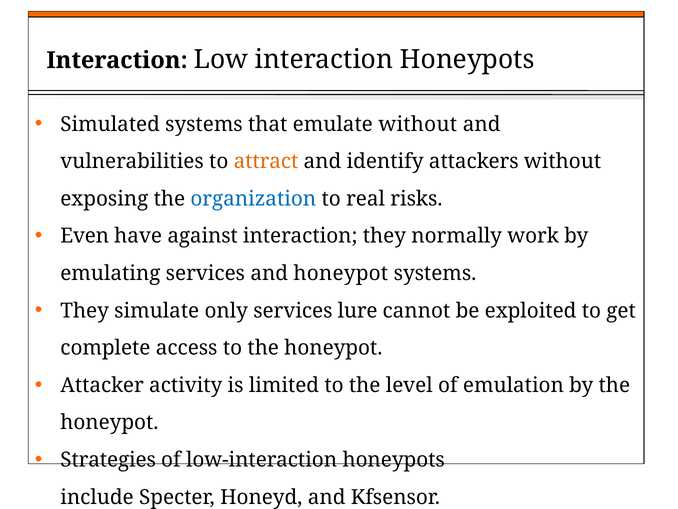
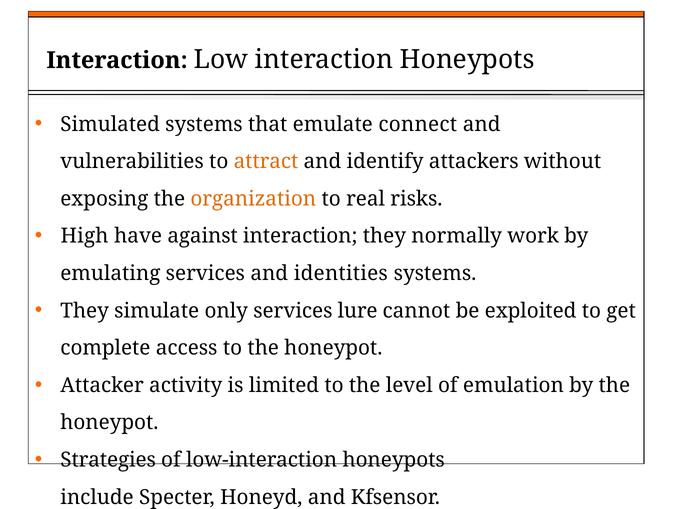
emulate without: without -> connect (418, 124)
organization colour: blue -> orange (253, 199)
Even: Even -> High (85, 236)
and honeypot: honeypot -> identities (341, 273)
